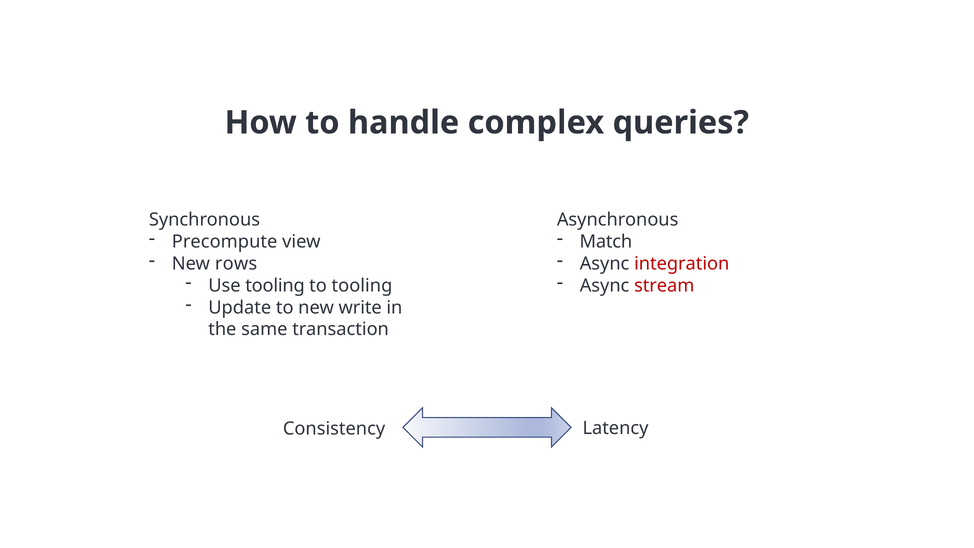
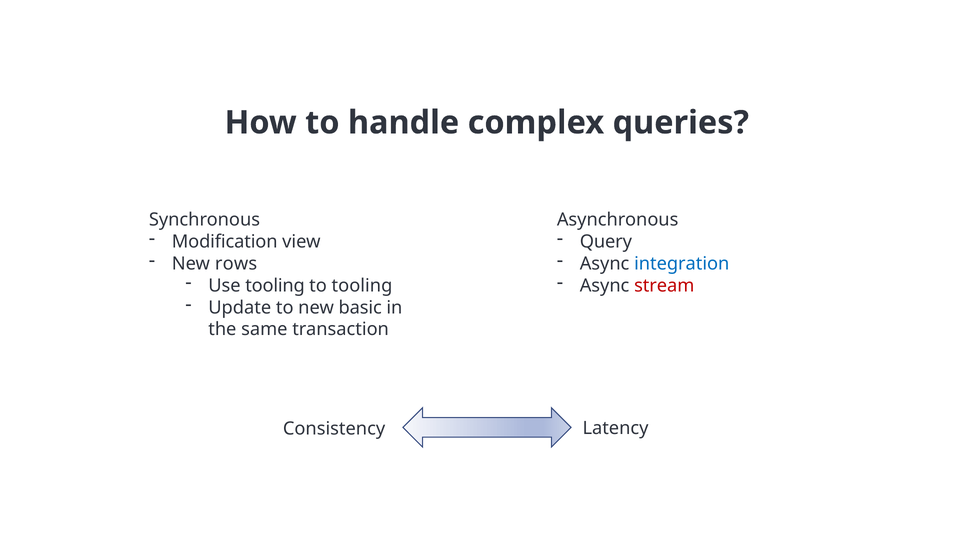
Precompute: Precompute -> Modification (225, 242)
Match: Match -> Query (606, 242)
integration colour: red -> blue (682, 264)
write: write -> basic (360, 307)
